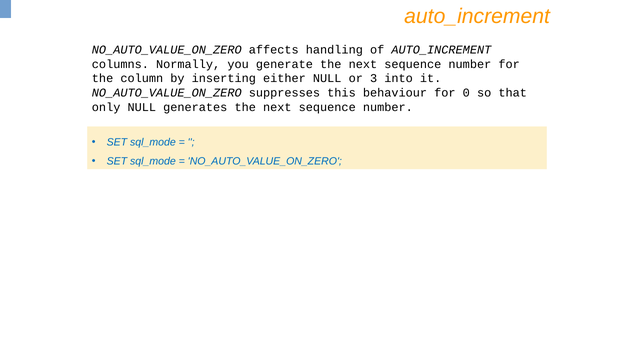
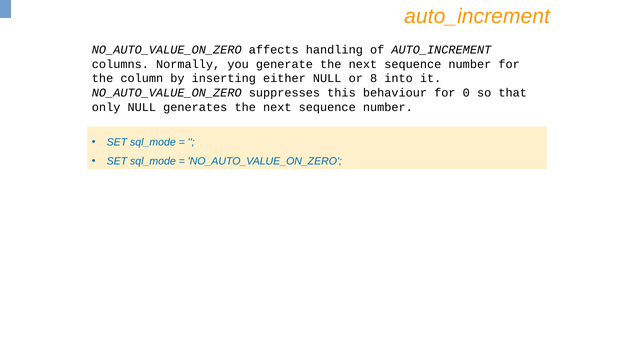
3: 3 -> 8 (374, 78)
